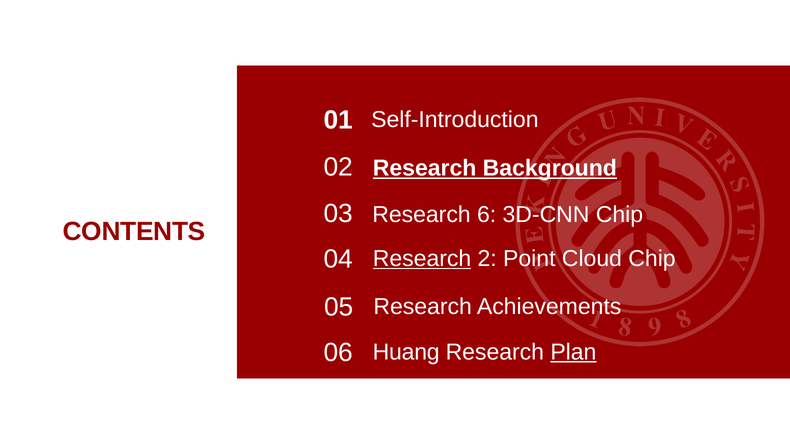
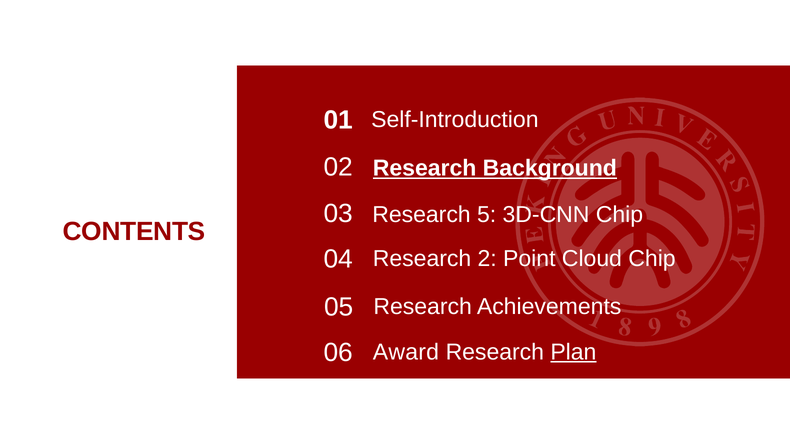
6: 6 -> 5 (487, 215)
Research underline: present -> none (422, 259)
Huang: Huang -> Award (406, 352)
